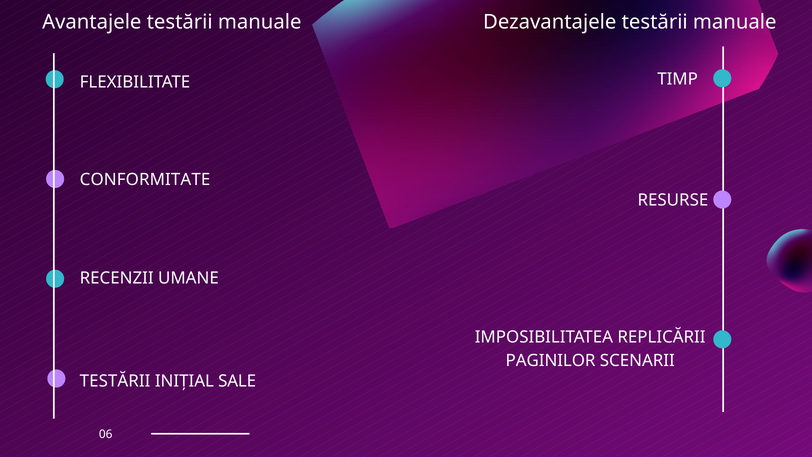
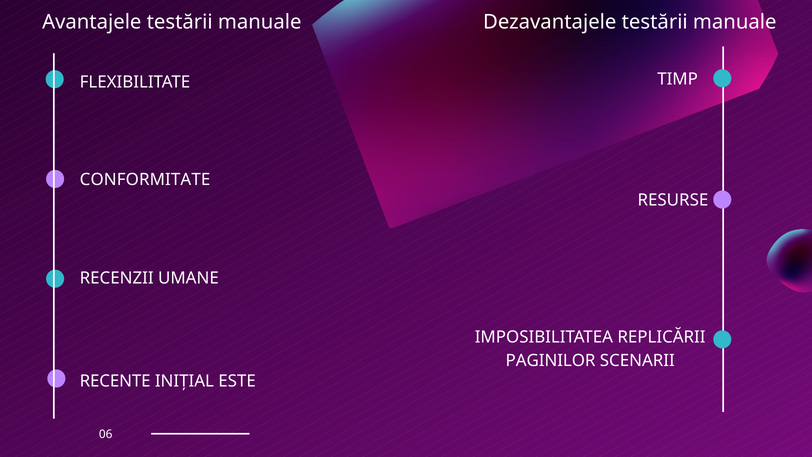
TESTĂRII: TESTĂRII -> RECENTE (115, 381)
SALE: SALE -> ESTE (237, 381)
